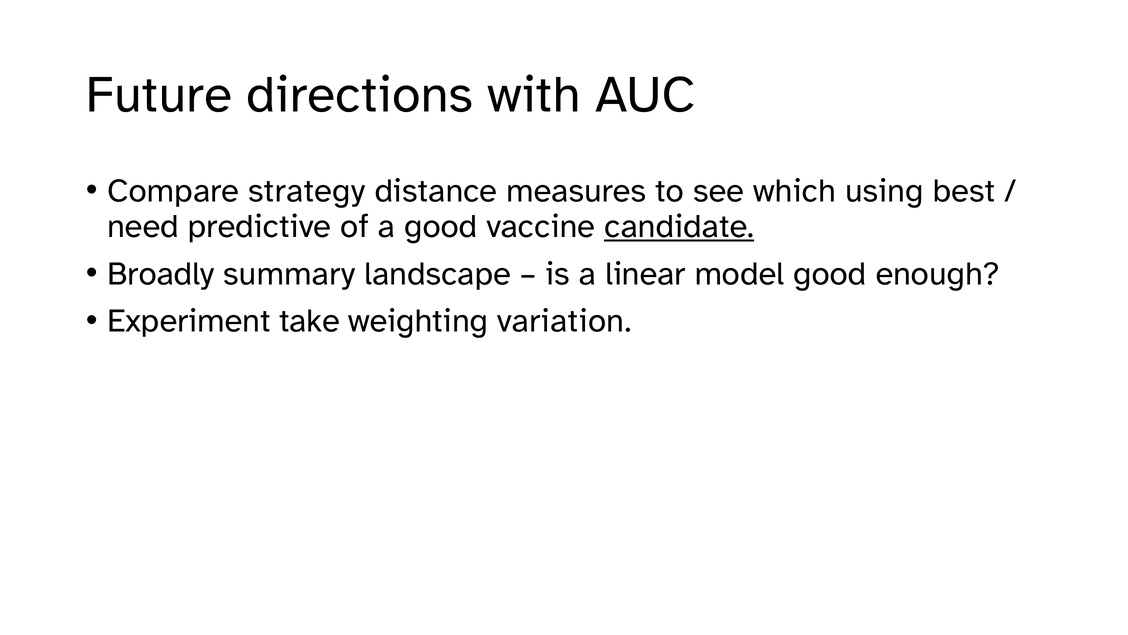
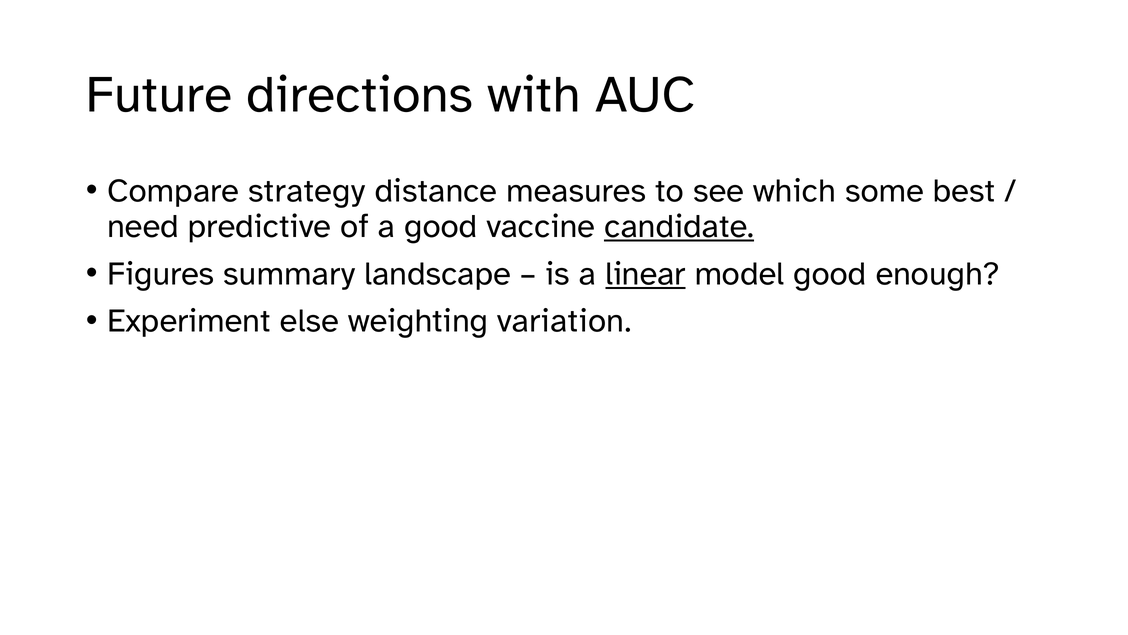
using: using -> some (884, 191)
Broadly: Broadly -> Figures (161, 274)
linear underline: none -> present (645, 274)
take: take -> else (309, 321)
